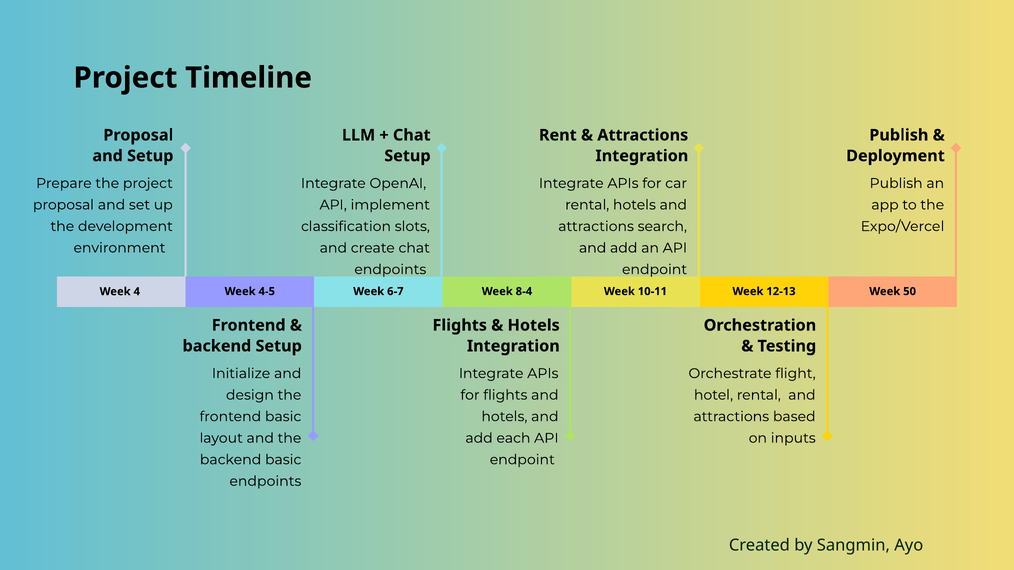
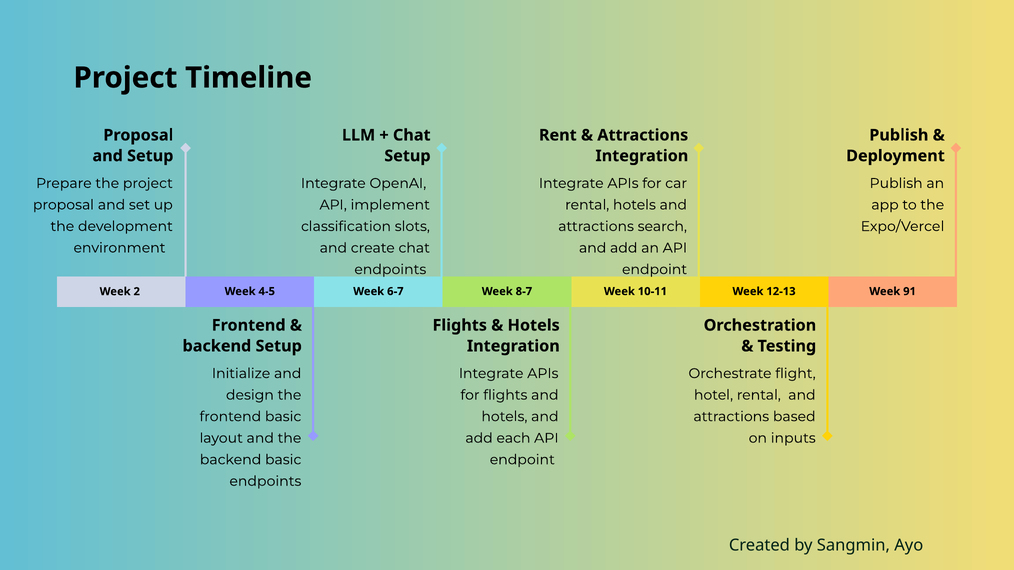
4: 4 -> 2 (137, 292)
8-4: 8-4 -> 8-7 (524, 292)
50: 50 -> 91 (910, 292)
